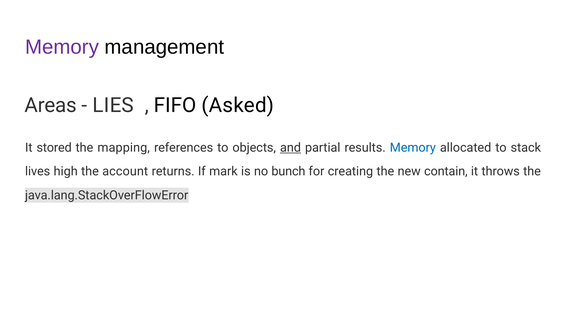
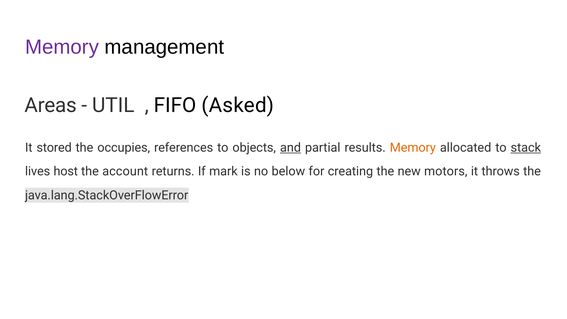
LIES: LIES -> UTIL (113, 105)
mapping: mapping -> occupies (124, 148)
Memory colour: blue -> orange (413, 148)
stack underline: none -> present (526, 148)
high: high -> host (66, 171)
bunch: bunch -> below (288, 171)
contain: contain -> motors (446, 171)
